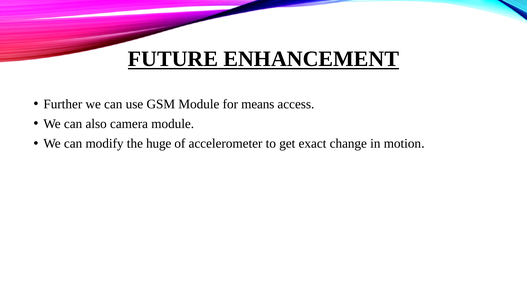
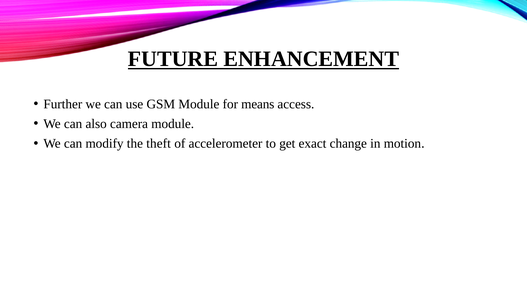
huge: huge -> theft (159, 143)
